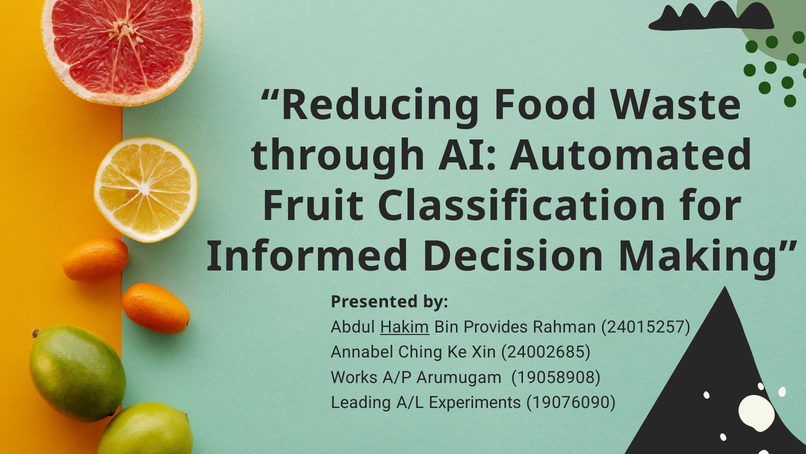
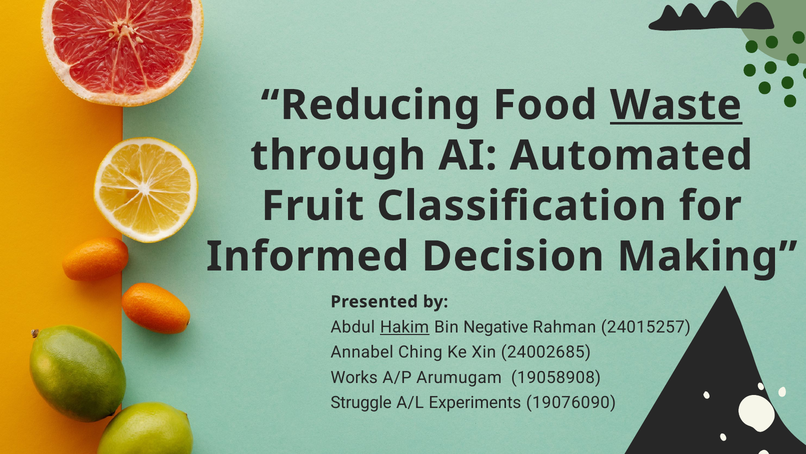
Waste underline: none -> present (676, 105)
Provides: Provides -> Negative (496, 327)
Leading: Leading -> Struggle (361, 402)
